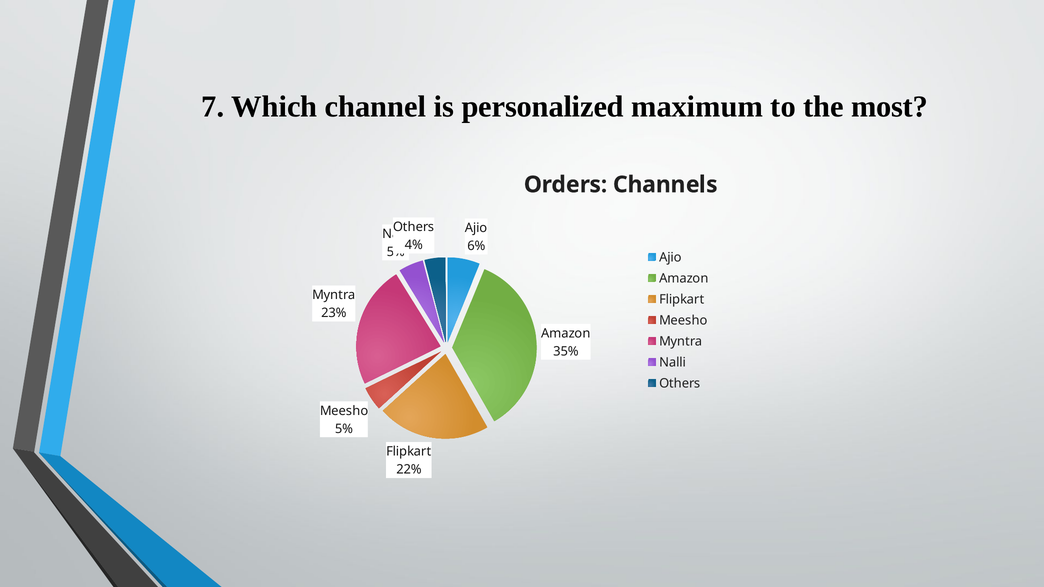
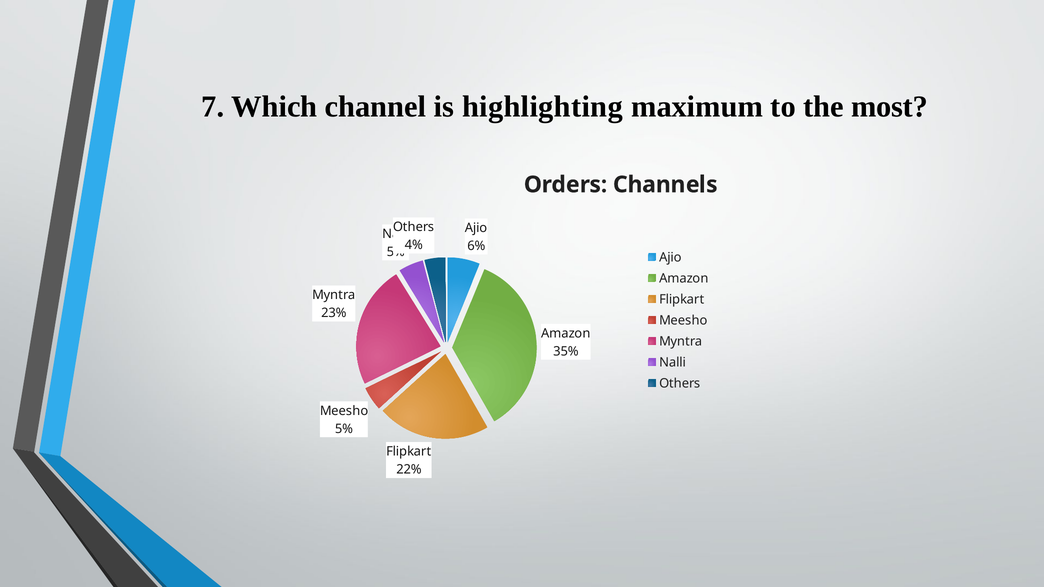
personalized: personalized -> highlighting (542, 107)
